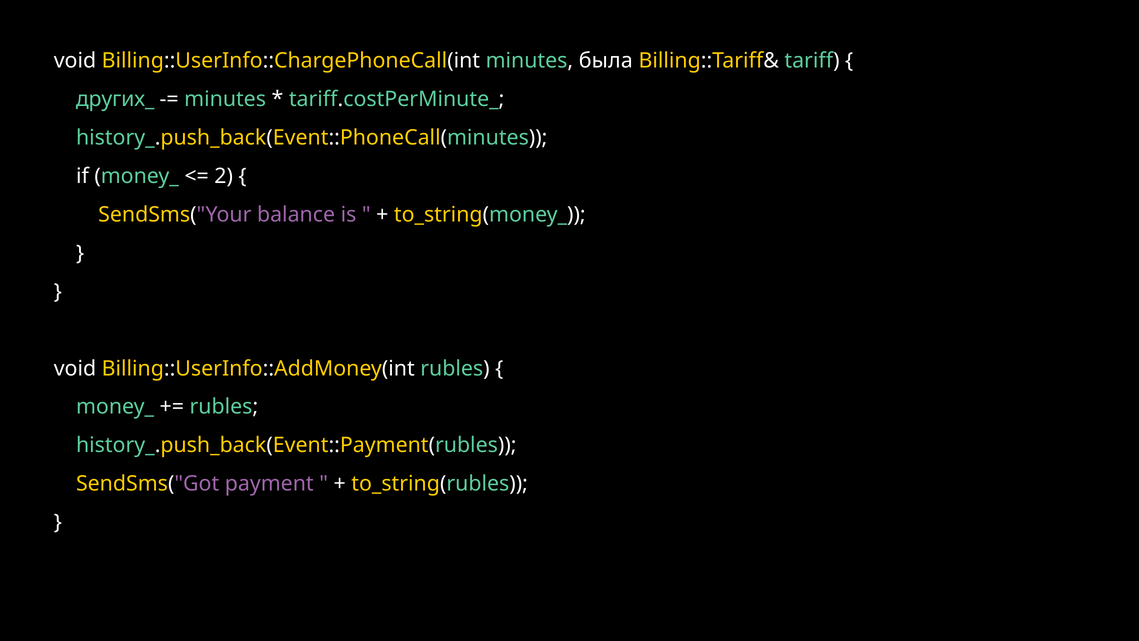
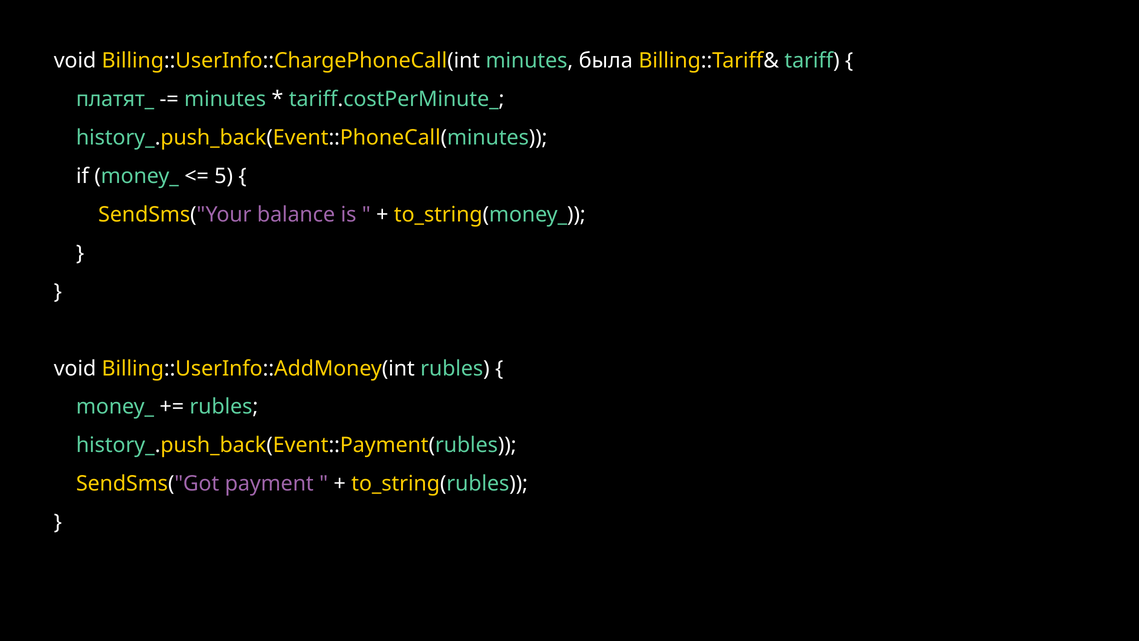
других_: других_ -> платят_ (115, 99)
2: 2 -> 5 (224, 176)
